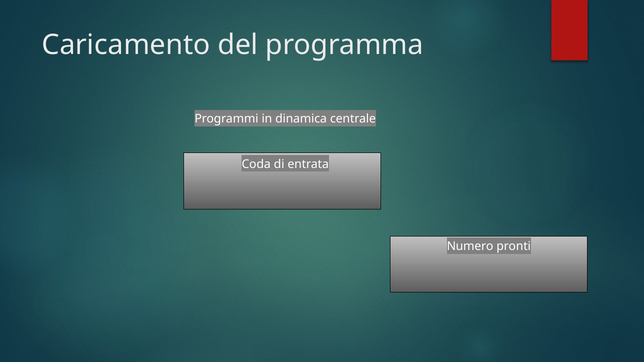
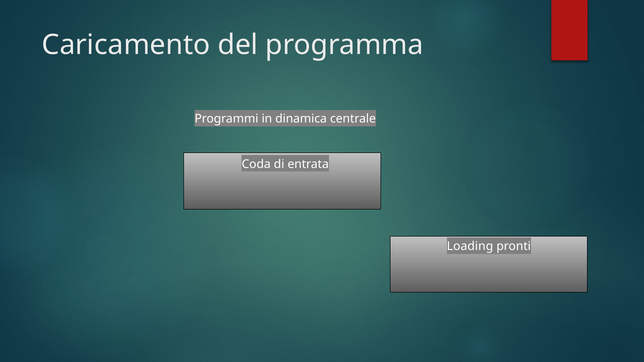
Numero: Numero -> Loading (470, 247)
